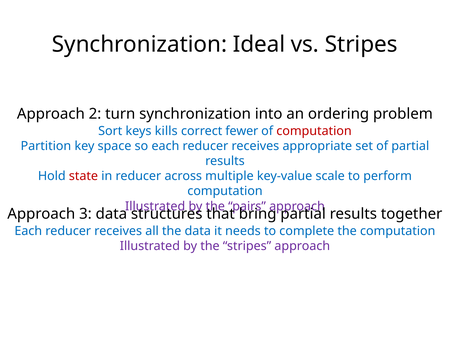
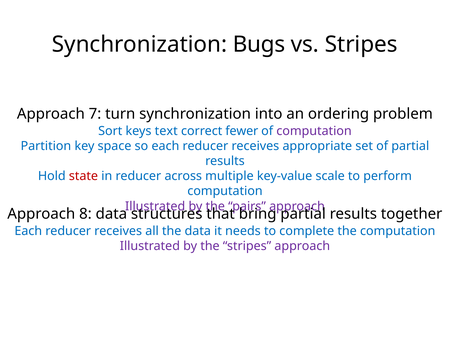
Ideal: Ideal -> Bugs (259, 44)
2: 2 -> 7 (95, 114)
kills: kills -> text (166, 131)
computation colour: red -> purple (314, 131)
3: 3 -> 8 (85, 214)
